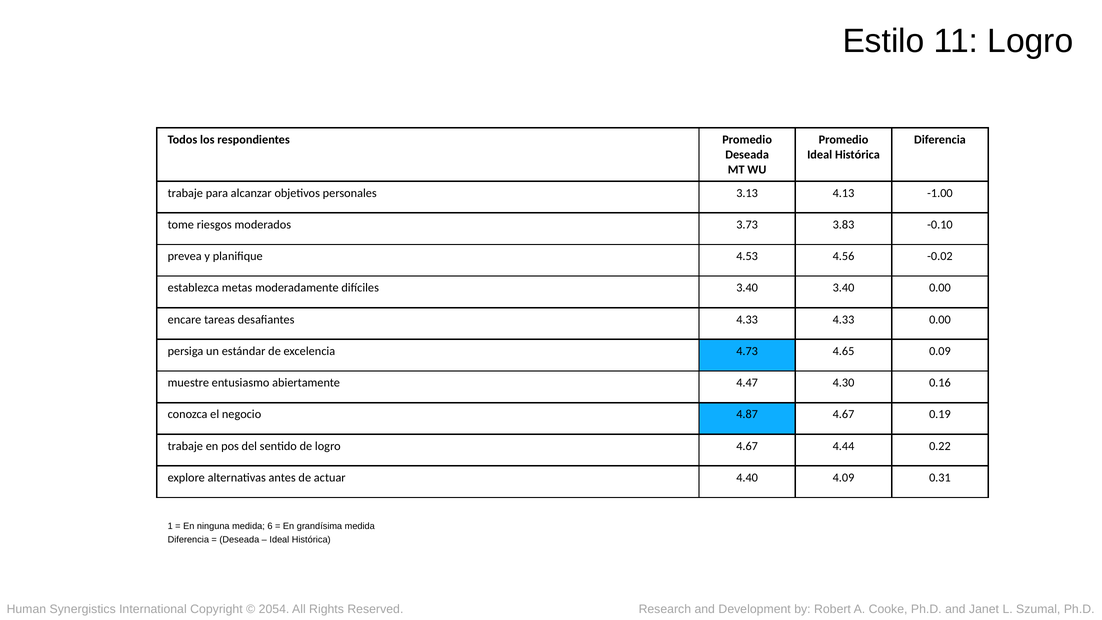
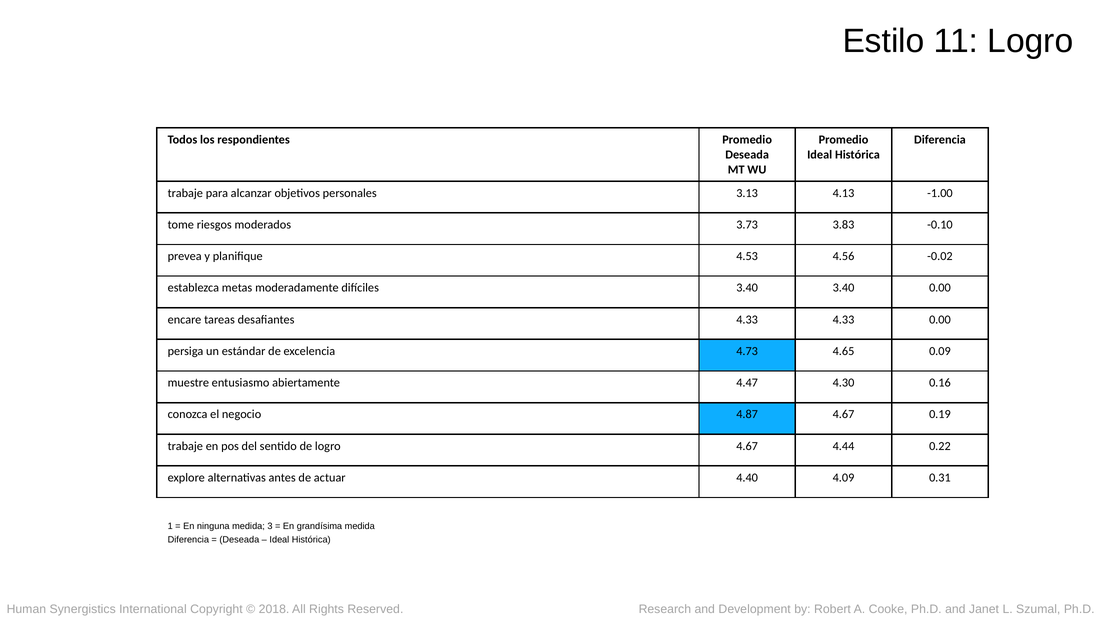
6: 6 -> 3 (270, 526)
2054: 2054 -> 2018 (274, 609)
